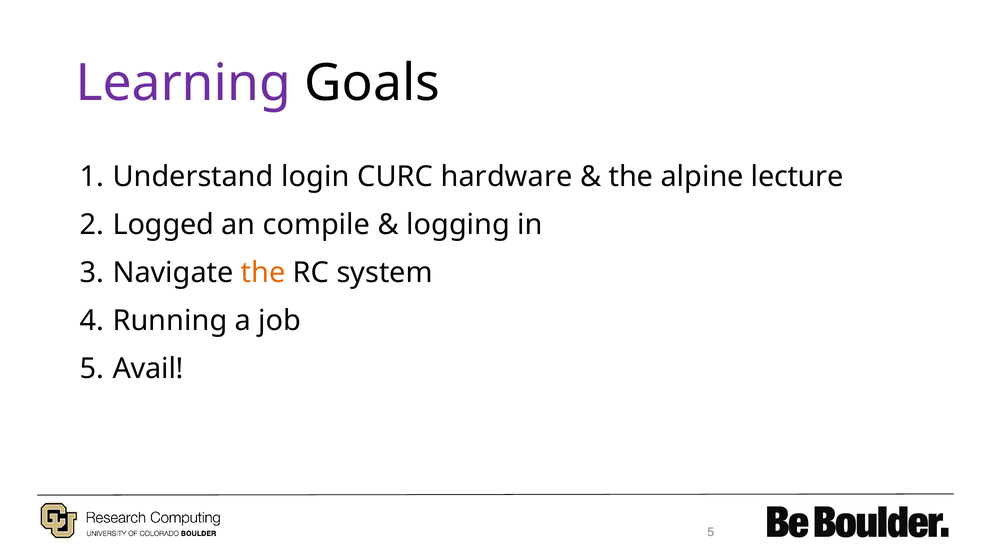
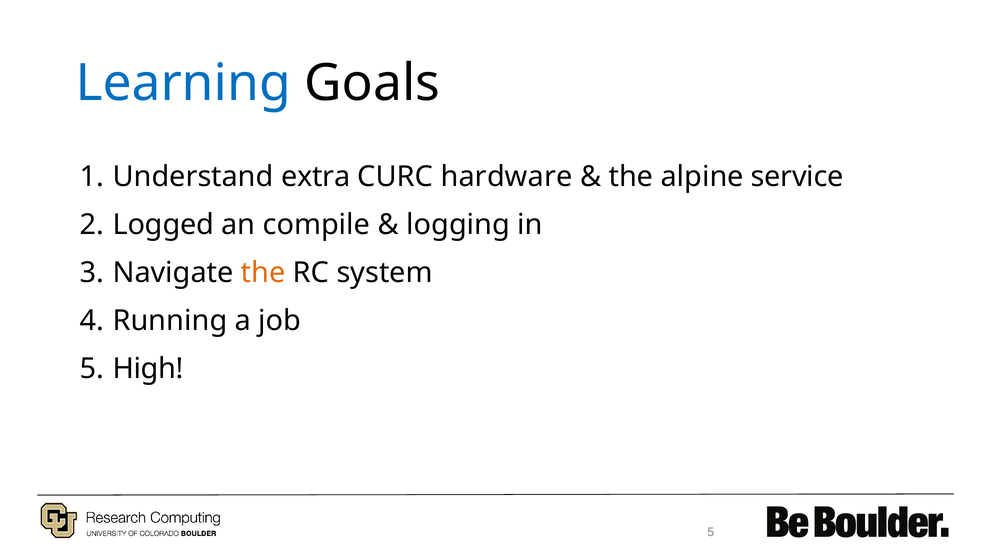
Learning colour: purple -> blue (183, 83)
login: login -> extra (316, 177)
lecture: lecture -> service (797, 177)
Avail: Avail -> High (148, 369)
